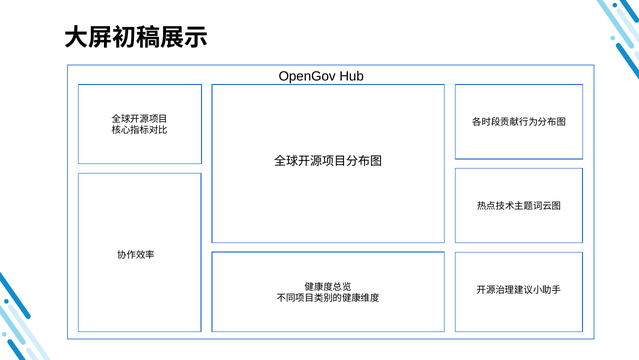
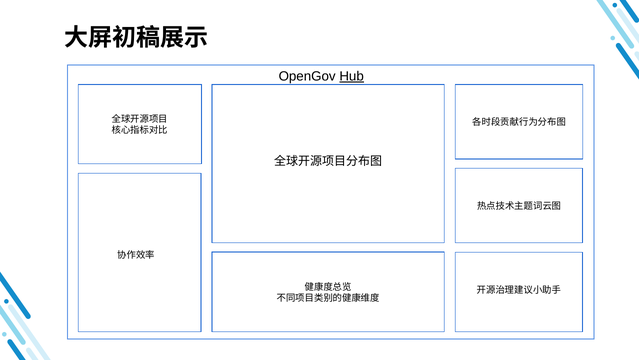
Hub underline: none -> present (352, 76)
